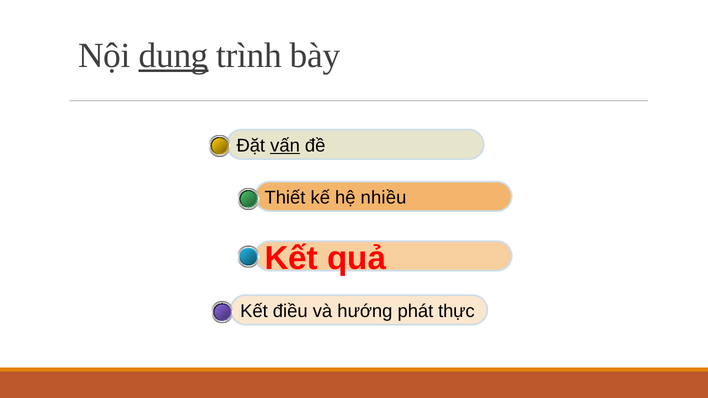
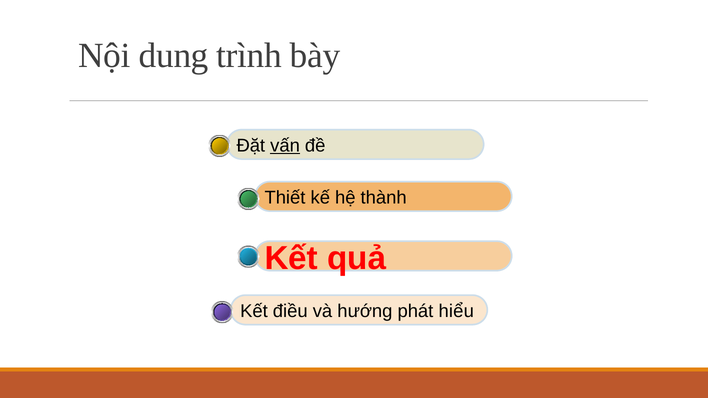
dung underline: present -> none (174, 56)
nhiều: nhiều -> thành (384, 198)
thực: thực -> hiểu (456, 311)
